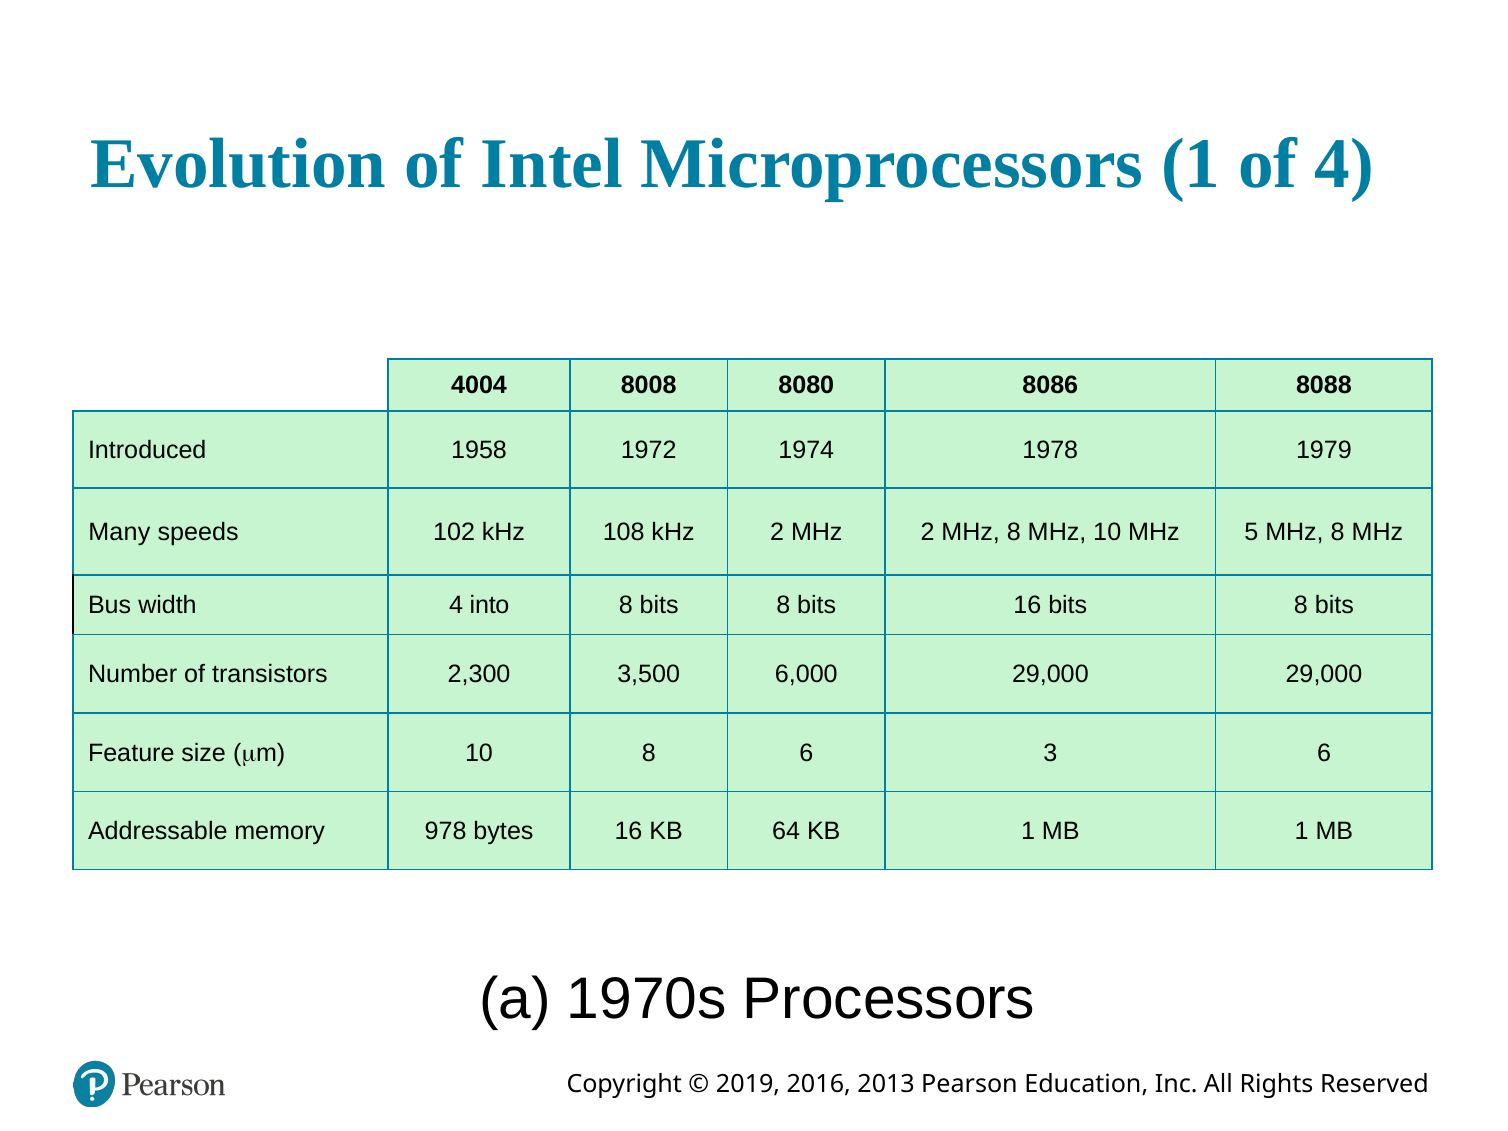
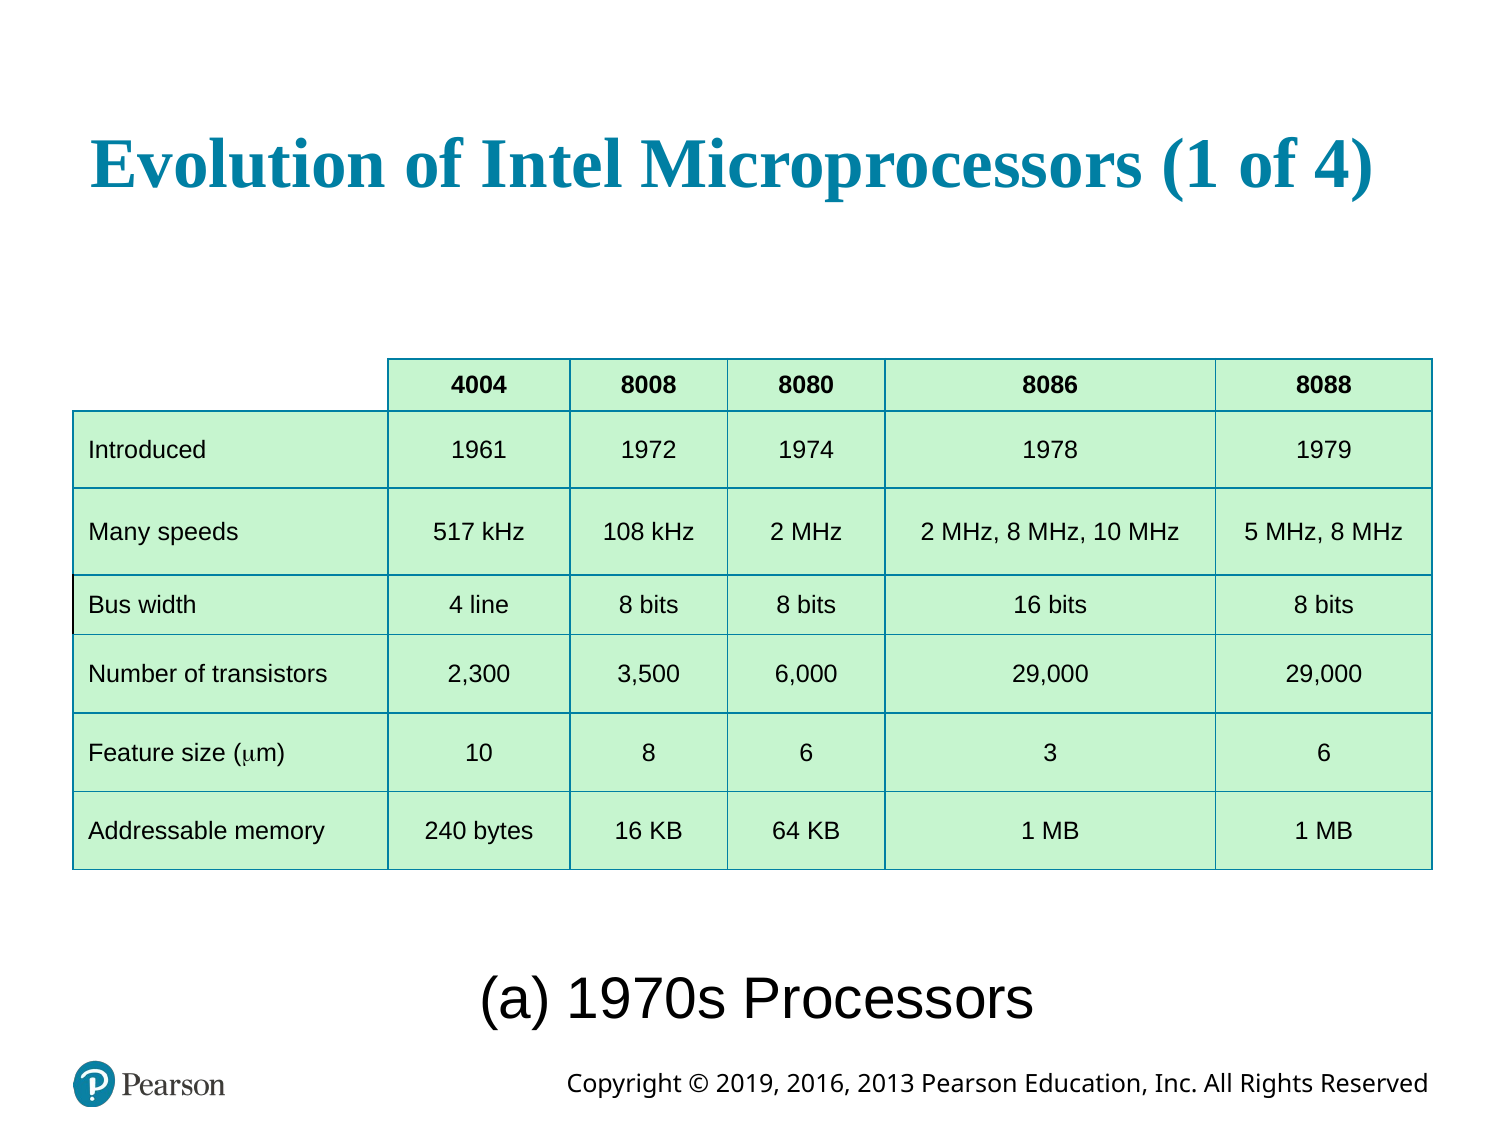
1958: 1958 -> 1961 (479, 450)
102: 102 -> 517 (454, 532)
into: into -> line (489, 605)
978: 978 -> 240 (446, 831)
